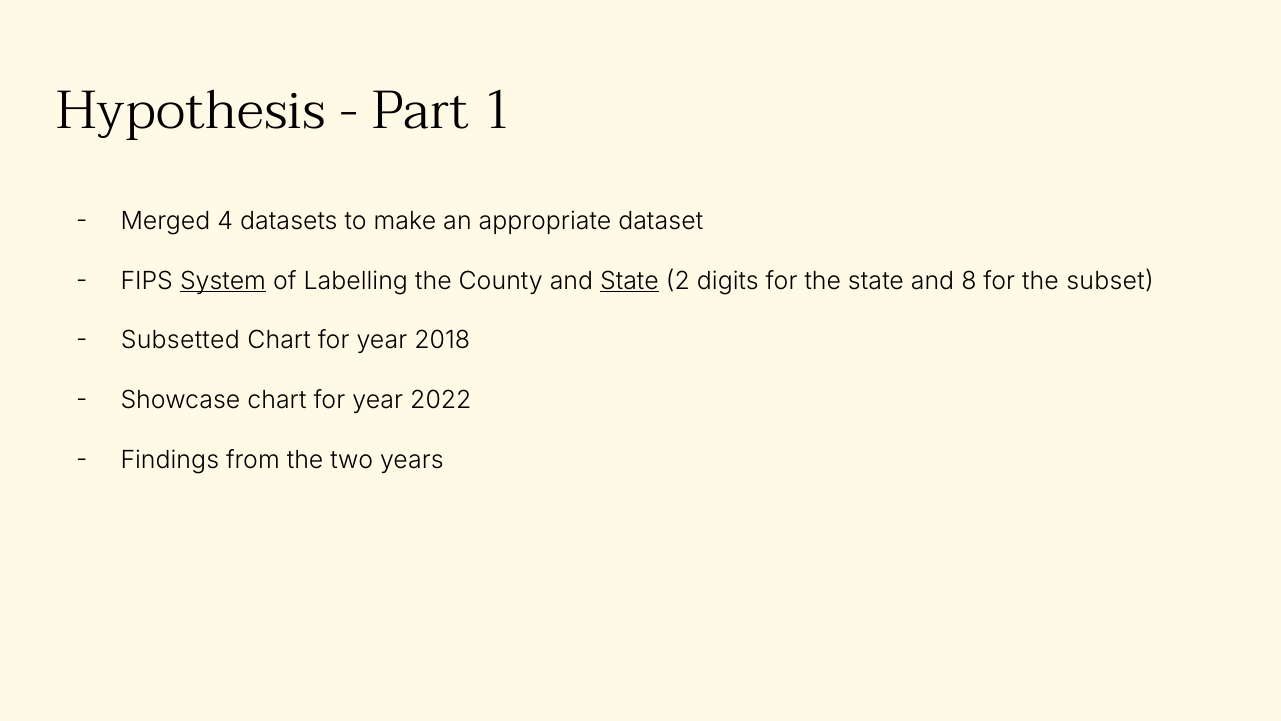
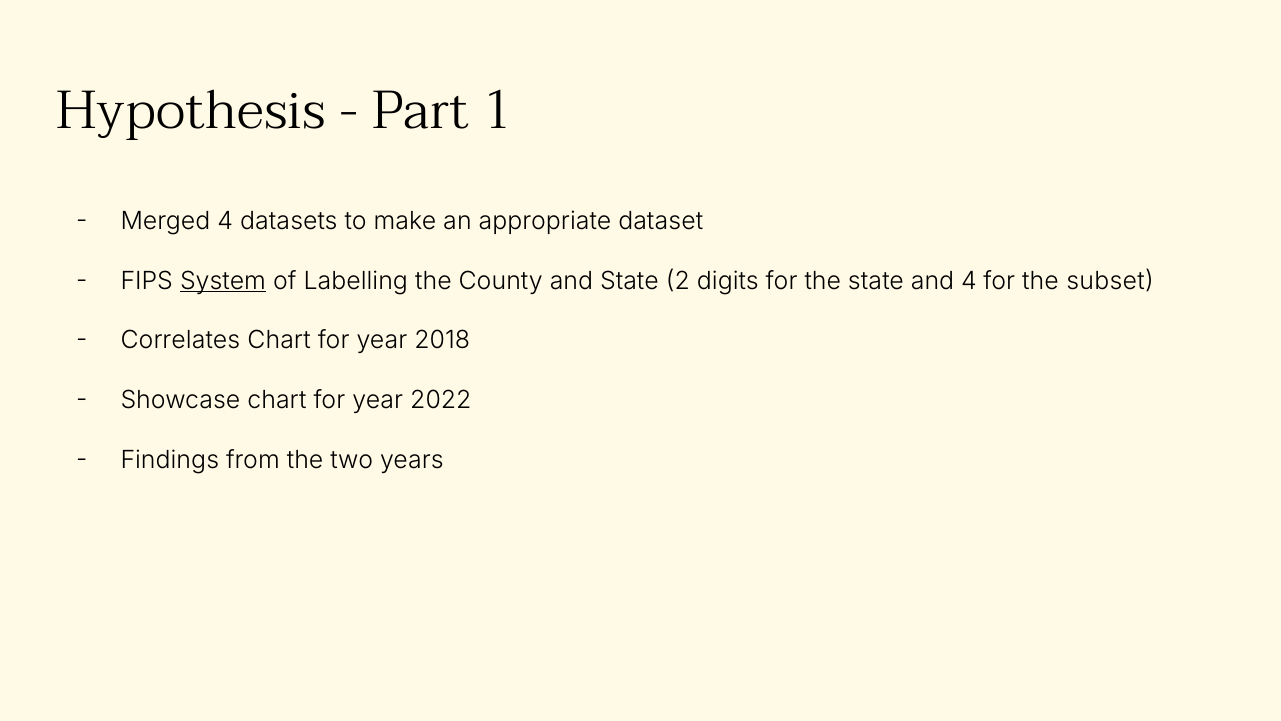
State underline: present -> none (629, 281)
and 8: 8 -> 4 (969, 281)
Subsetted: Subsetted -> Correlates (180, 340)
